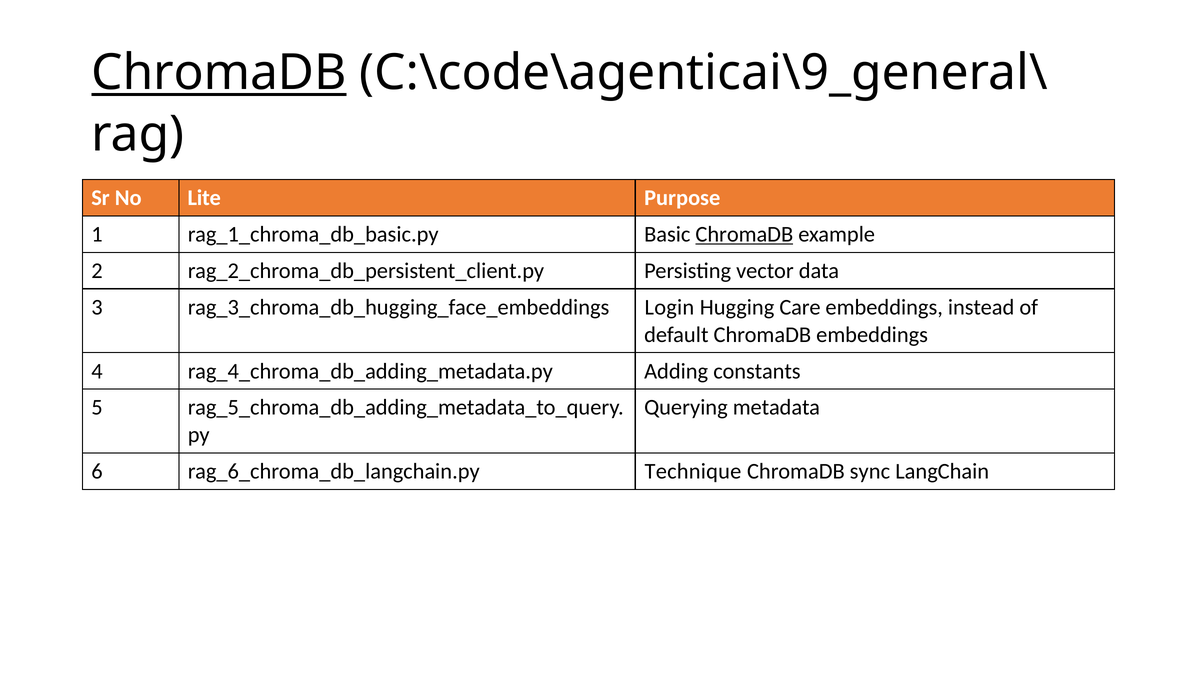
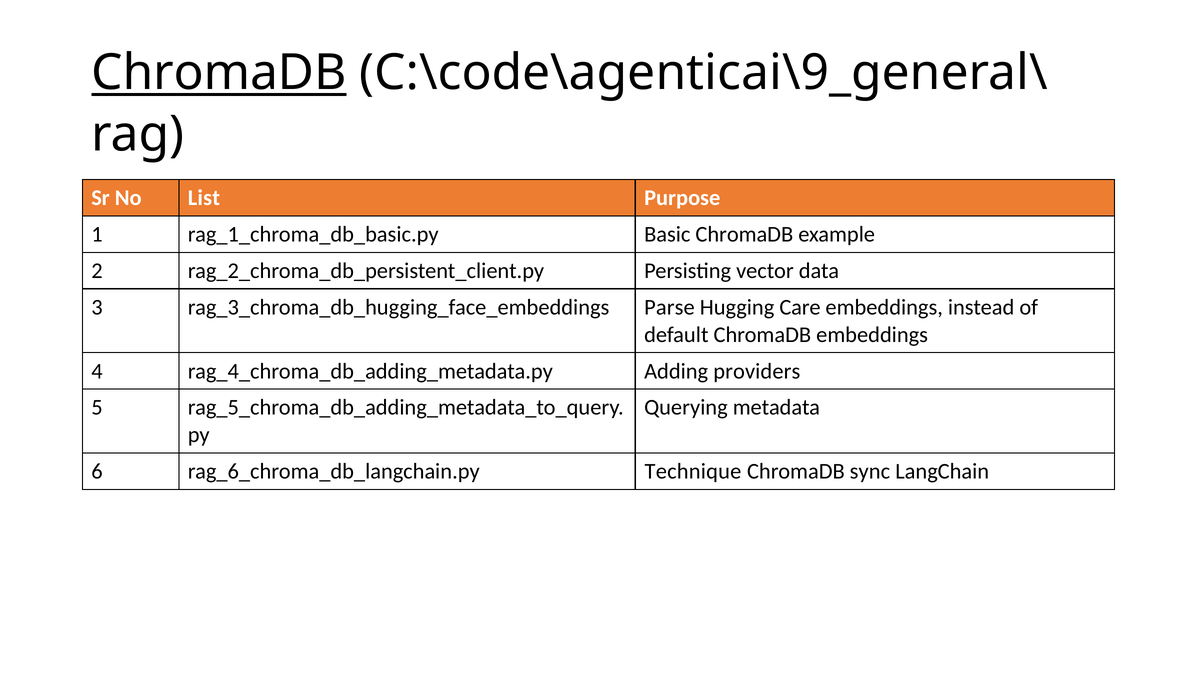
Lite: Lite -> List (204, 198)
ChromaDB underline: present -> none (744, 234)
Login: Login -> Parse (669, 307)
constants: constants -> providers (757, 371)
